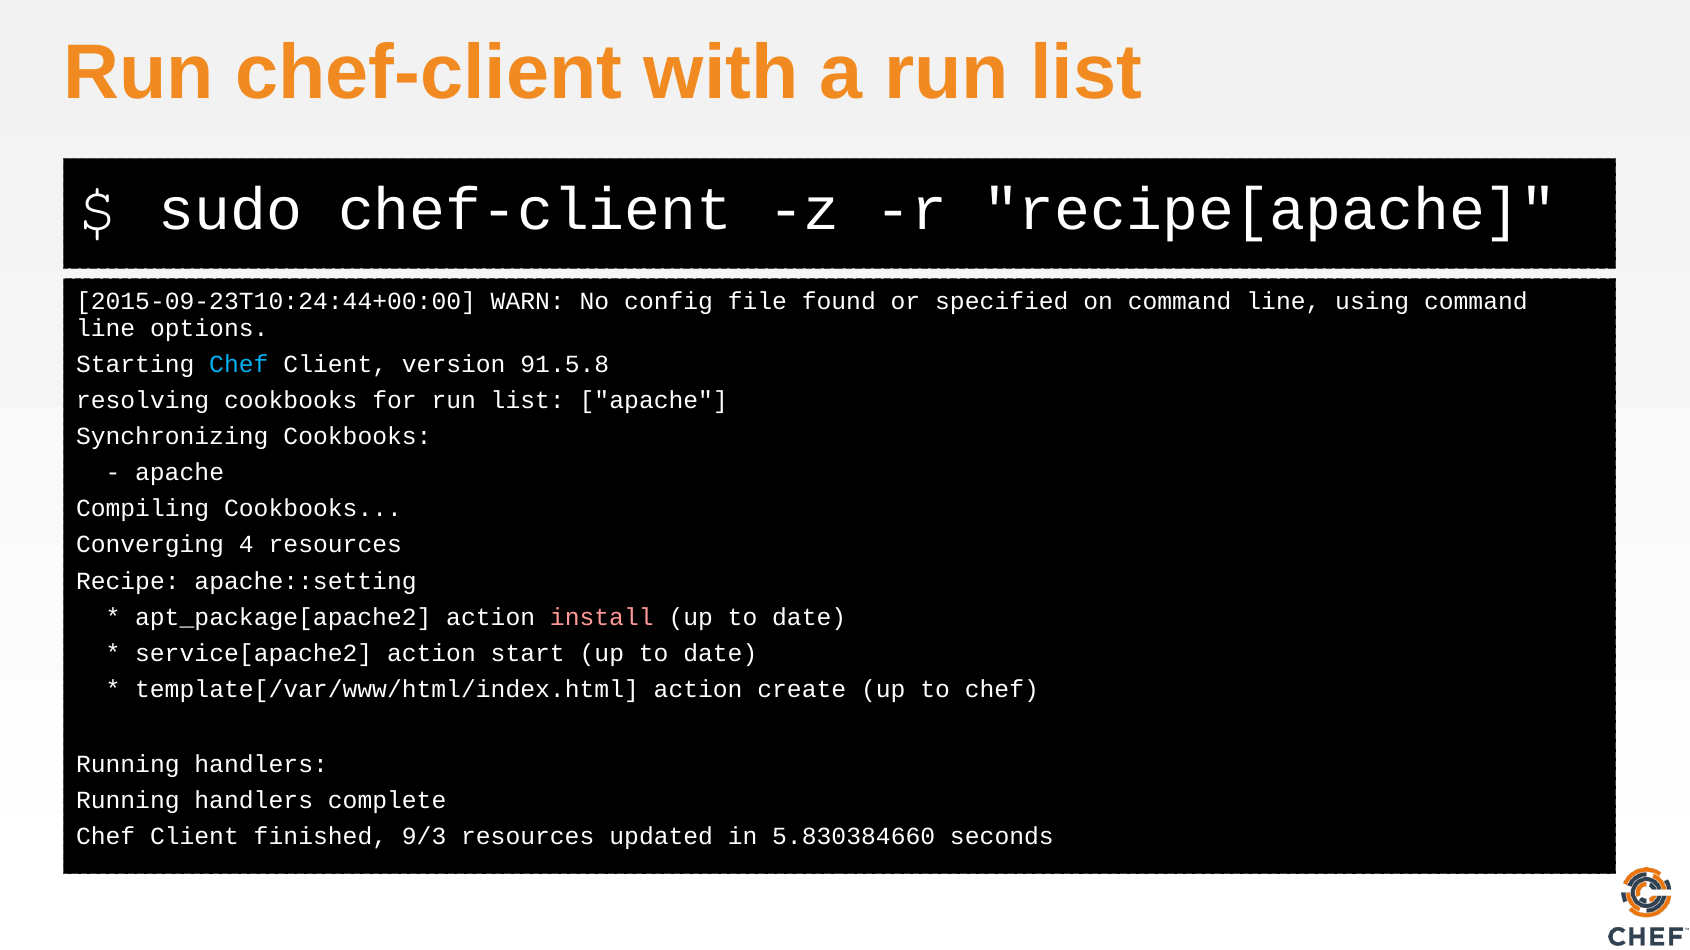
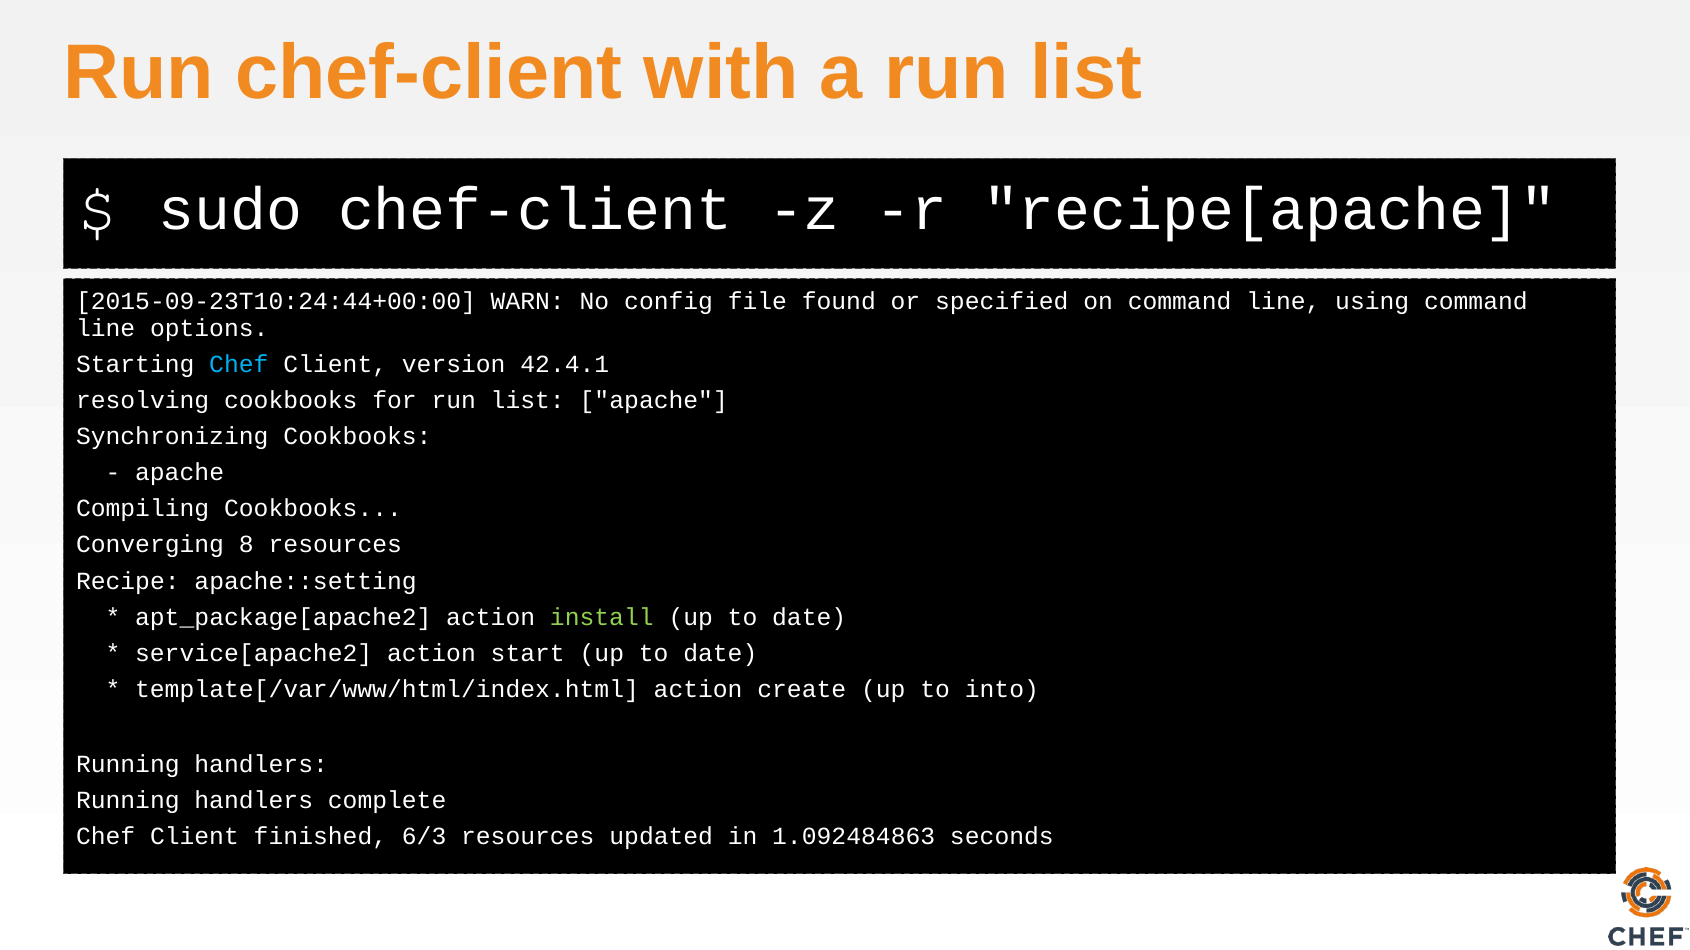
91.5.8: 91.5.8 -> 42.4.1 (565, 364)
4: 4 -> 8 (246, 545)
install colour: pink -> light green (602, 617)
to chef: chef -> into (1002, 690)
9/3: 9/3 -> 6/3 (424, 837)
5.830384660: 5.830384660 -> 1.092484863 (854, 837)
